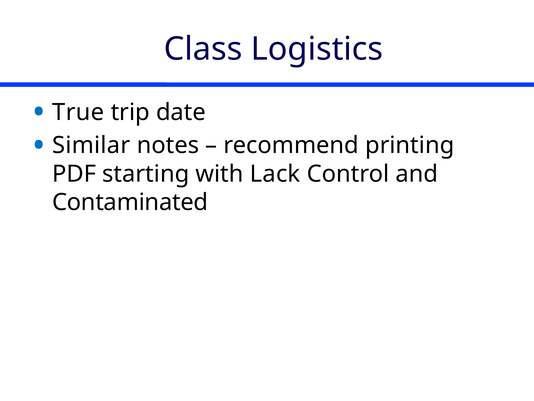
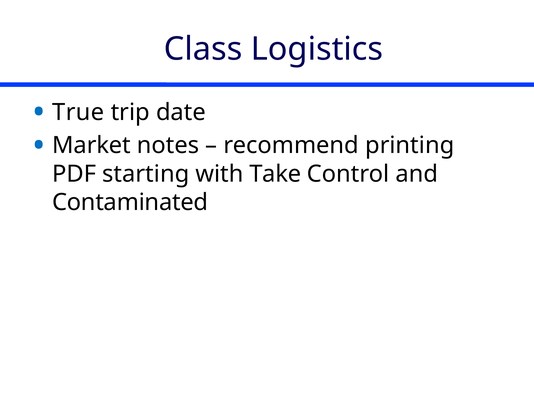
Similar: Similar -> Market (91, 145)
Lack: Lack -> Take (275, 174)
